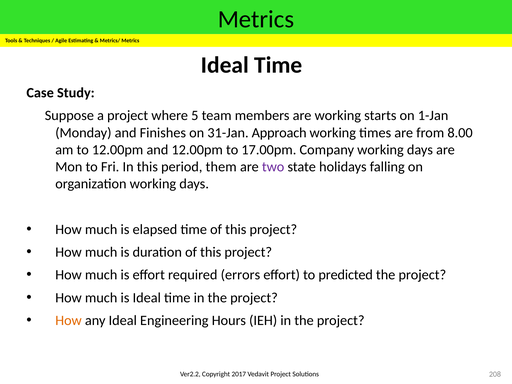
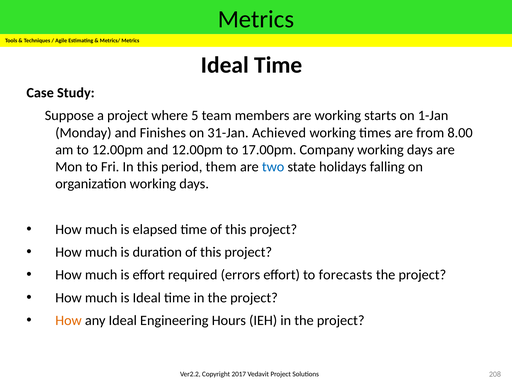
Approach: Approach -> Achieved (279, 133)
two colour: purple -> blue (273, 167)
predicted: predicted -> forecasts (346, 275)
